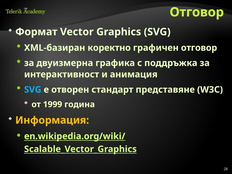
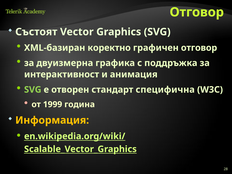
Формат: Формат -> Състоят (36, 32)
SVG colour: light blue -> light green (33, 90)
представяне: представяне -> специфична (165, 90)
